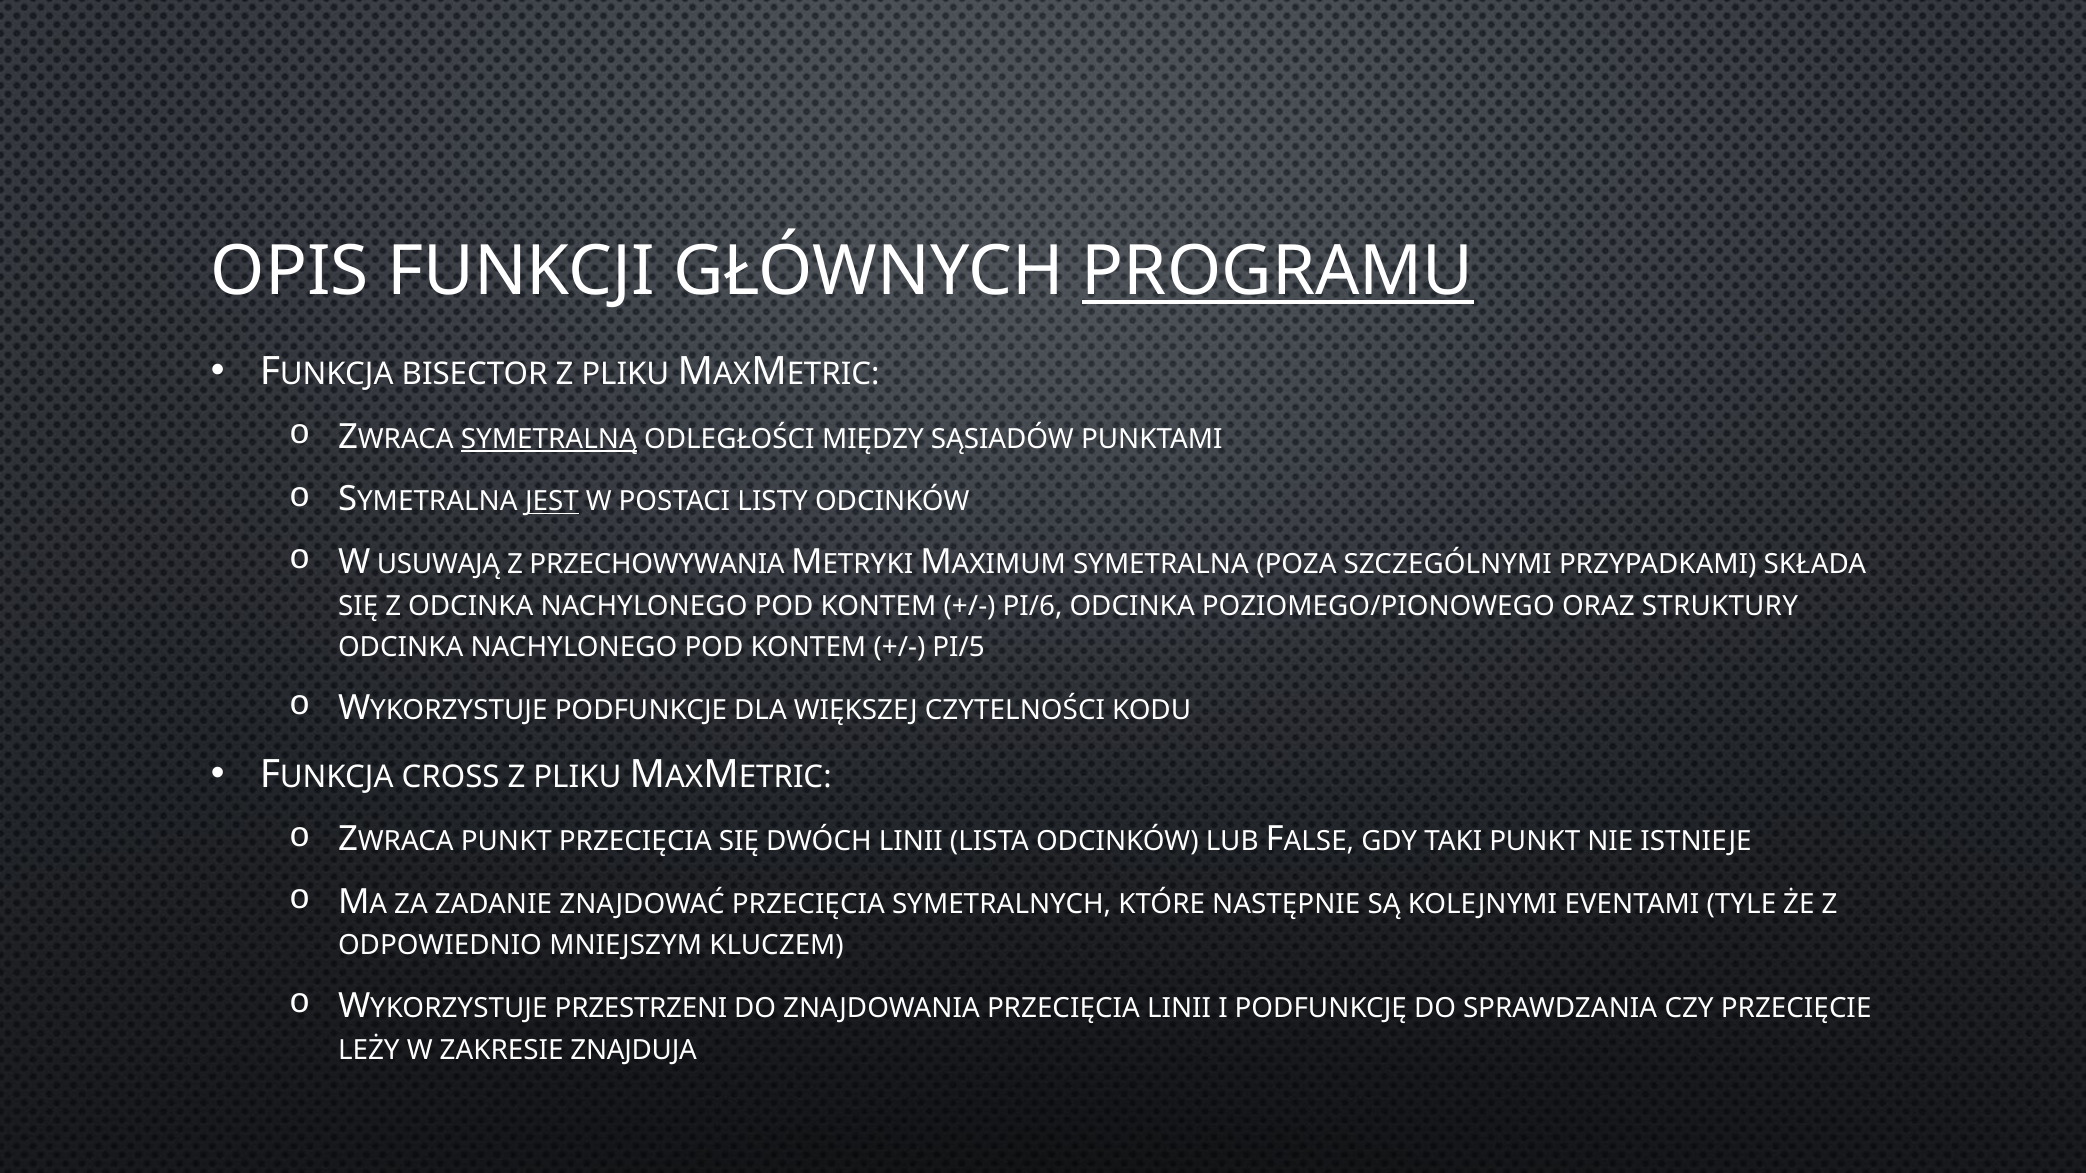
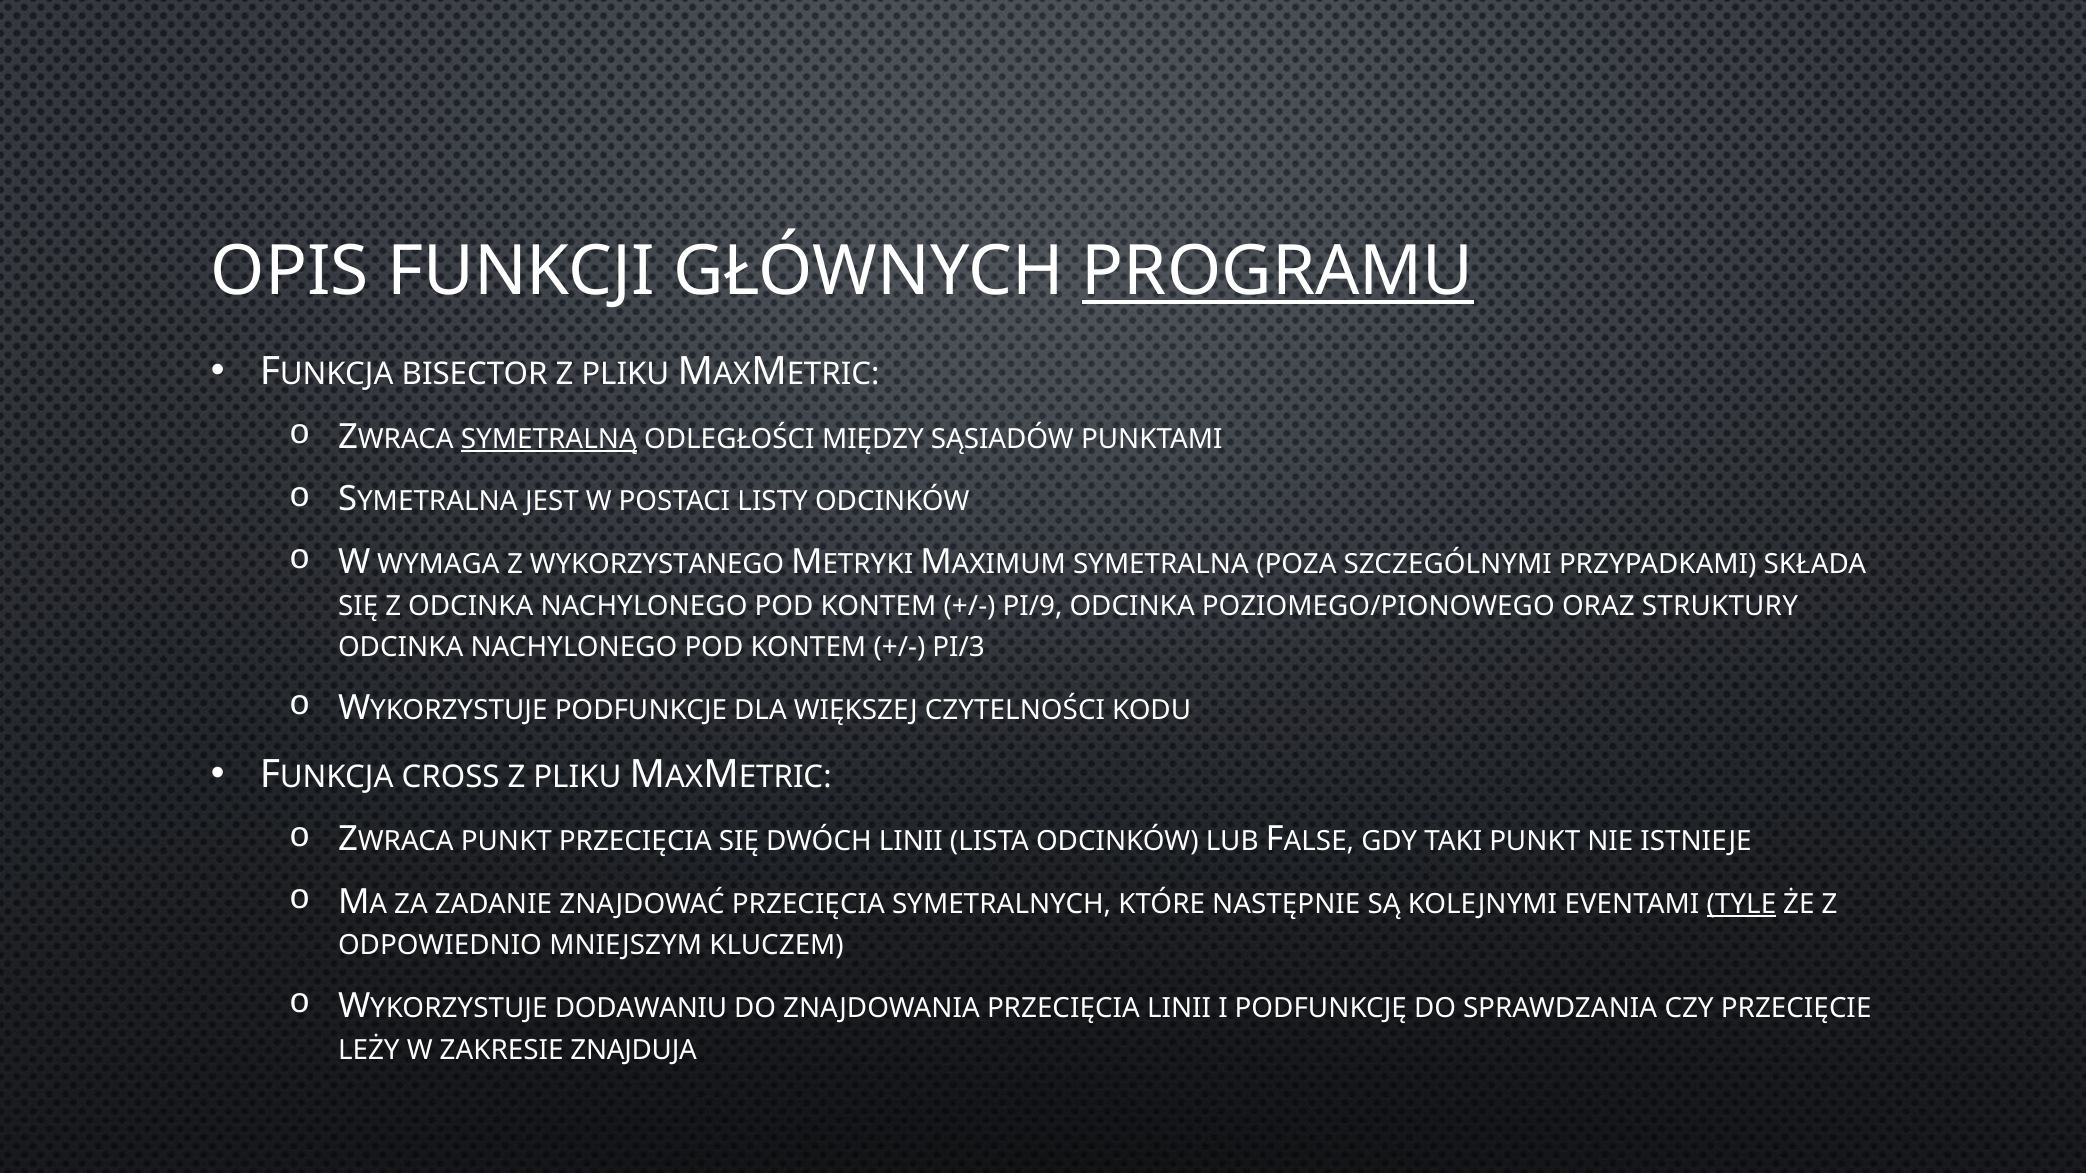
JEST underline: present -> none (552, 502)
USUWAJĄ: USUWAJĄ -> WYMAGA (438, 564)
PRZECHOWYWANIA: PRZECHOWYWANIA -> WYKORZYSTANEGO (657, 564)
PI/6: PI/6 -> PI/9 (1033, 606)
PI/5: PI/5 -> PI/3 (959, 648)
TYLE underline: none -> present (1741, 904)
PRZESTRZENI: PRZESTRZENI -> DODAWANIU (641, 1009)
